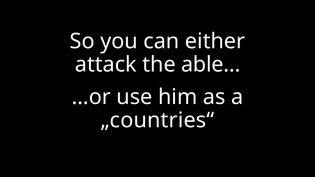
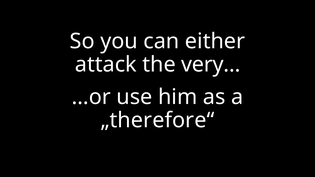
able…: able… -> very… (211, 65)
„countries“: „countries“ -> „therefore“ (157, 120)
